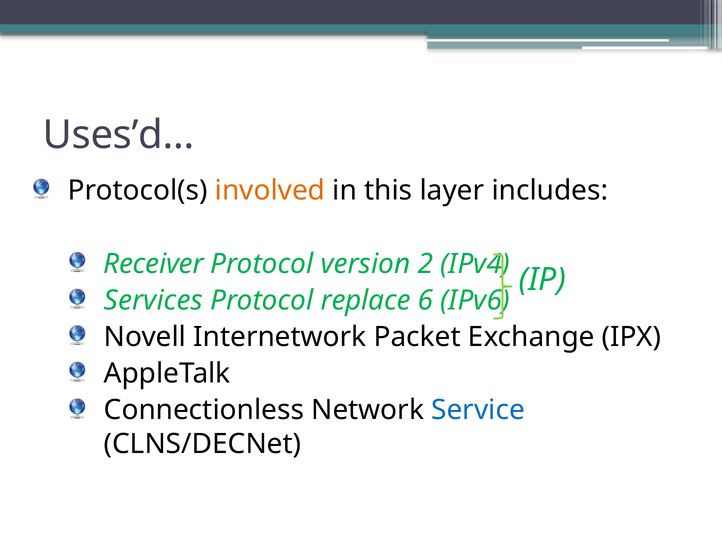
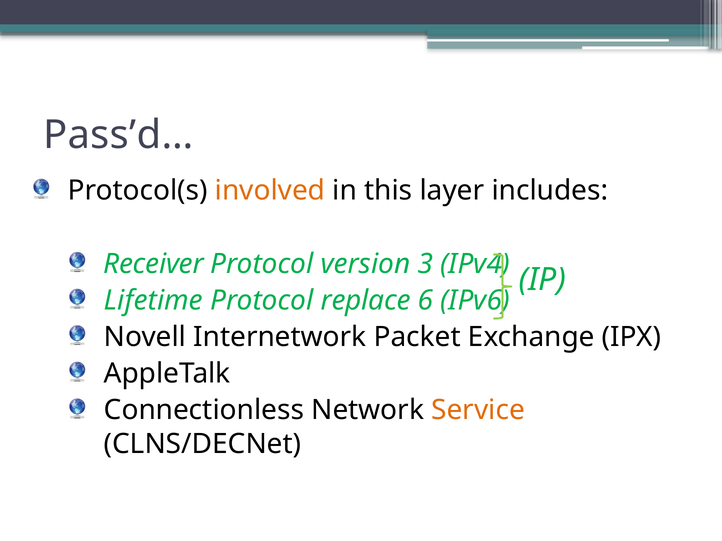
Uses’d…: Uses’d… -> Pass’d… (118, 135)
2: 2 -> 3 (425, 264)
Services: Services -> Lifetime (153, 301)
Service colour: blue -> orange (478, 411)
